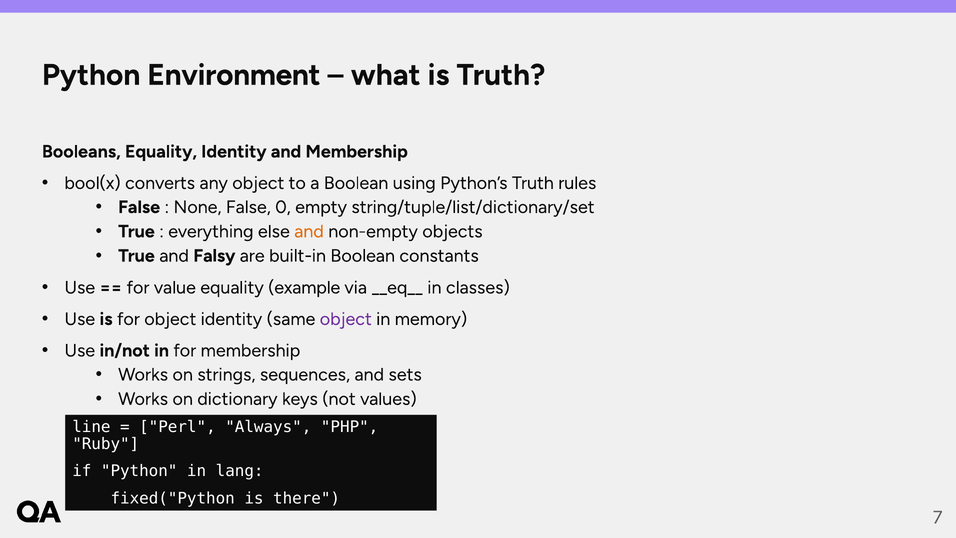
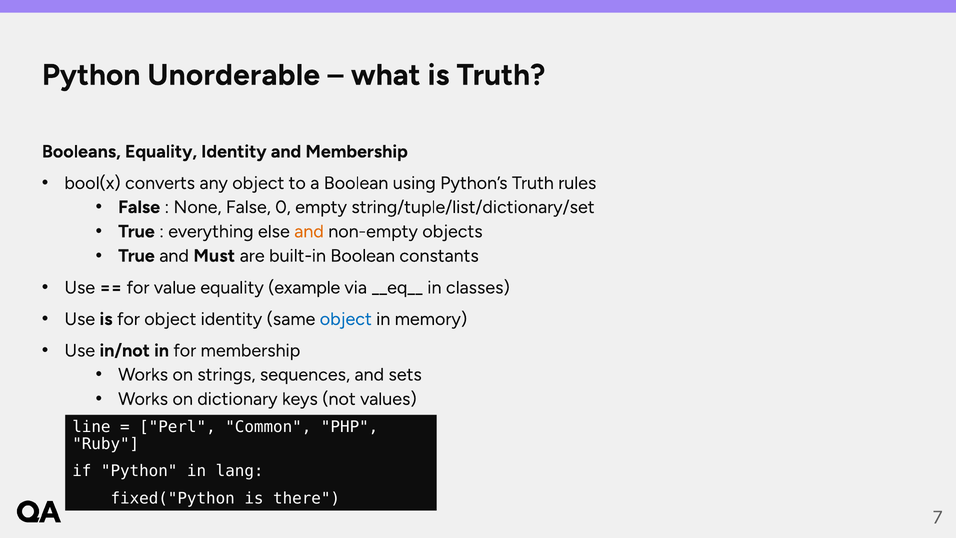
Environment: Environment -> Unorderable (234, 75)
Falsy: Falsy -> Must (214, 256)
object colour: purple -> blue (346, 319)
Always: Always -> Common (268, 427)
